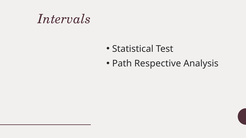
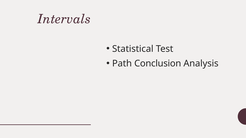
Respective: Respective -> Conclusion (158, 64)
